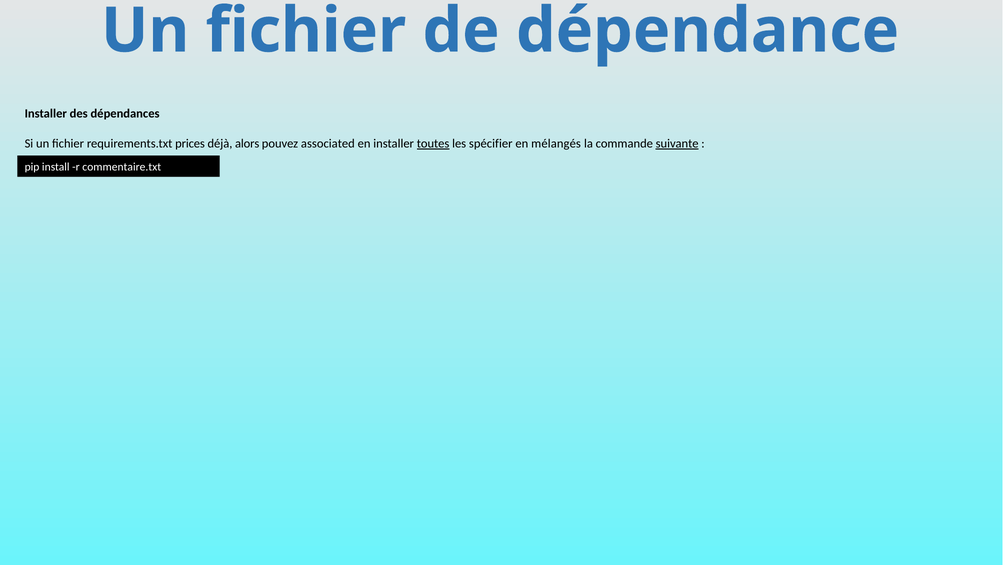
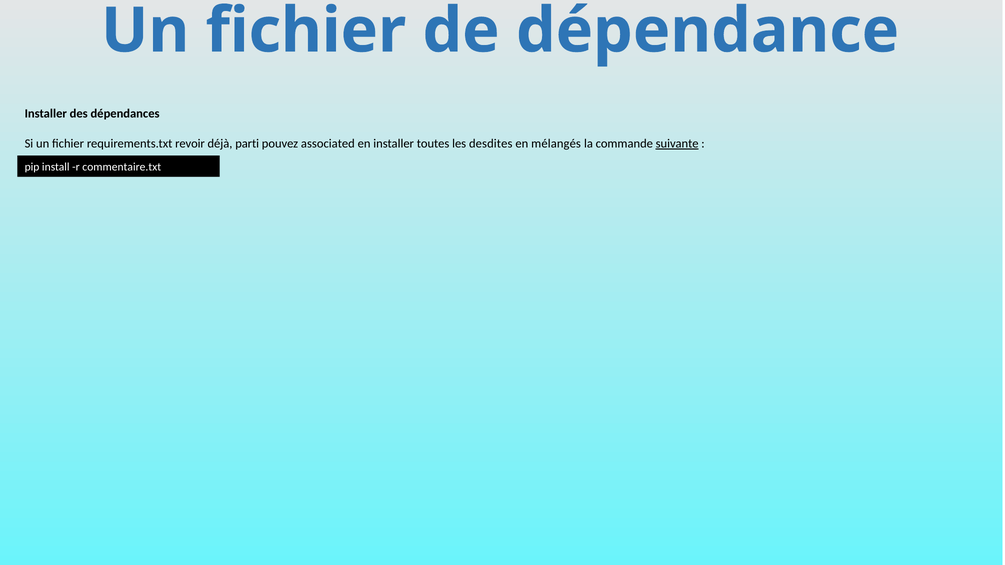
prices: prices -> revoir (190, 144)
alors: alors -> parti (247, 144)
toutes underline: present -> none (433, 144)
spécifier: spécifier -> desdites (491, 144)
